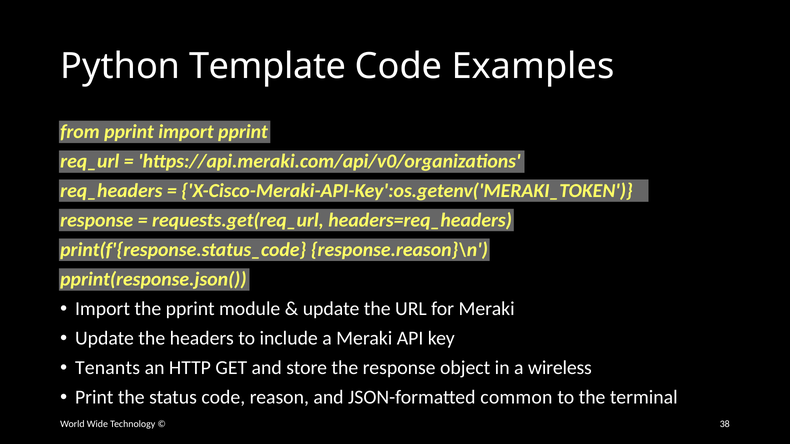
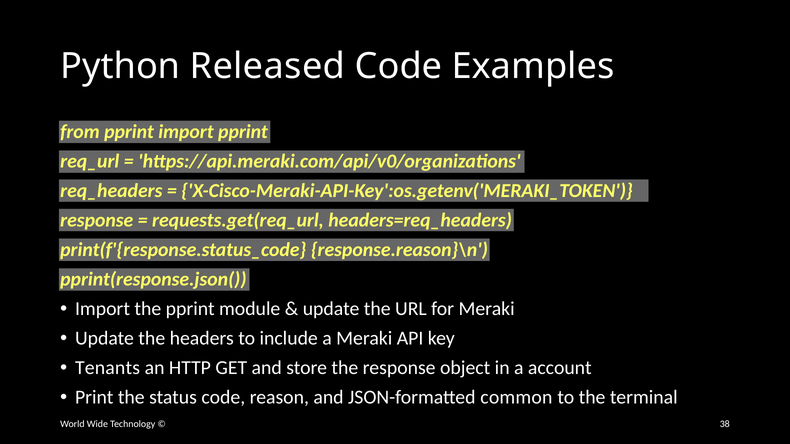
Template: Template -> Released (267, 66)
wireless: wireless -> account (560, 368)
